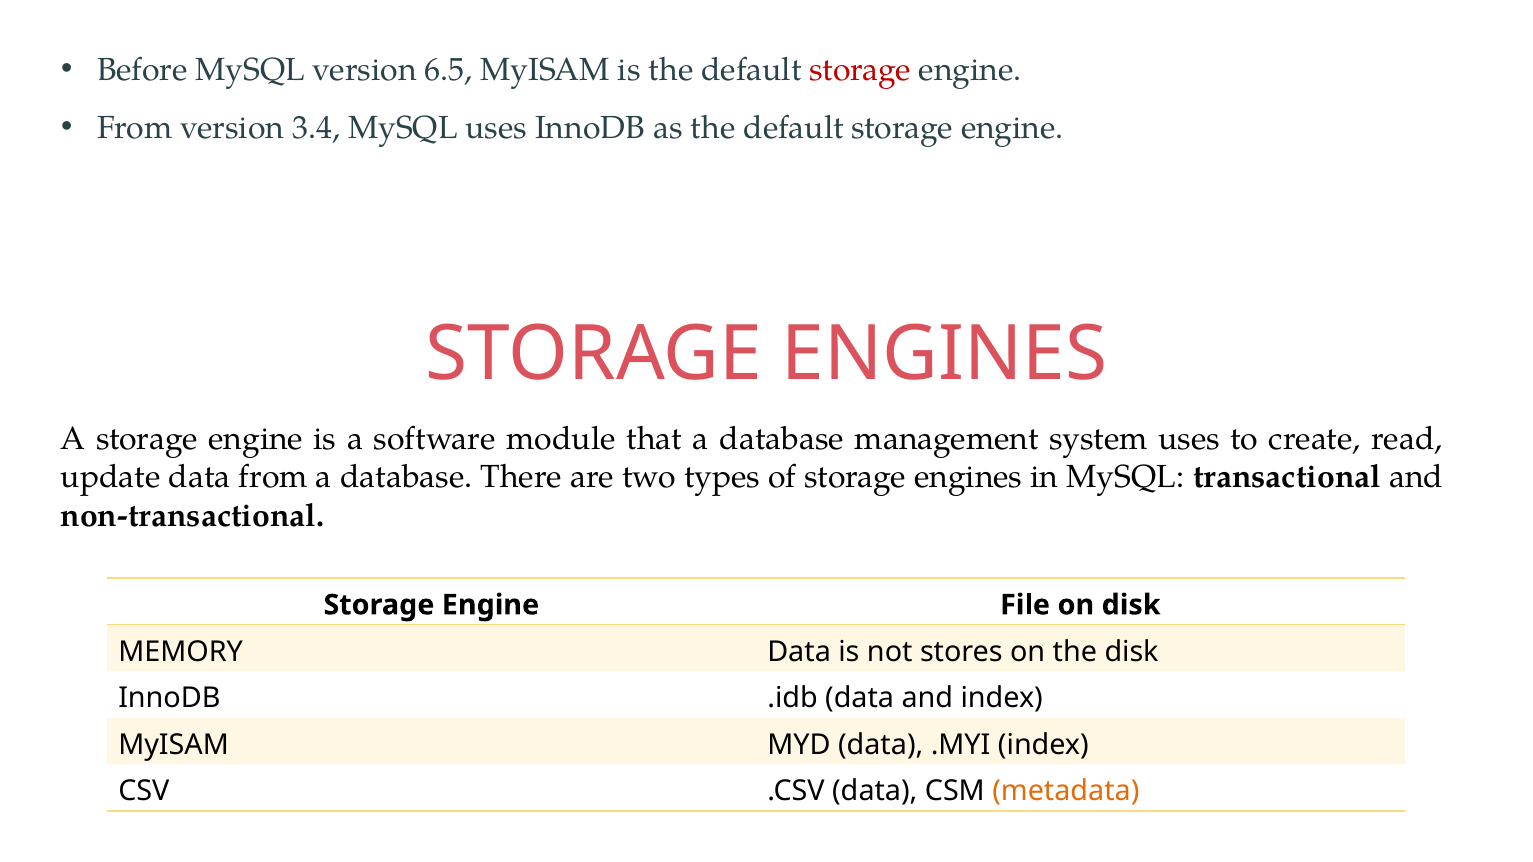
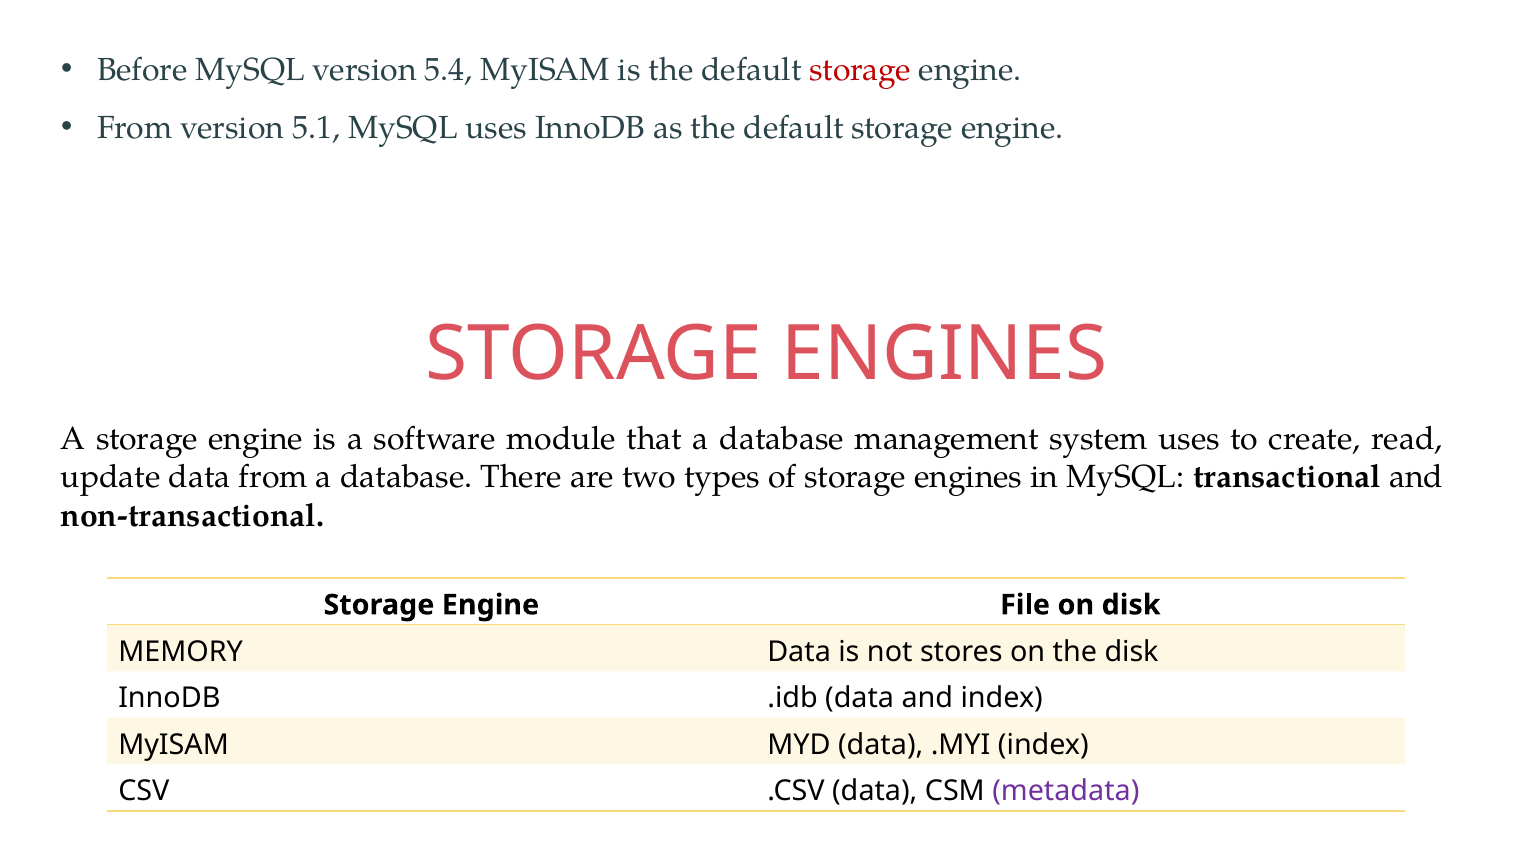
6.5: 6.5 -> 5.4 (449, 70)
3.4: 3.4 -> 5.1 (316, 128)
metadata colour: orange -> purple (1066, 792)
